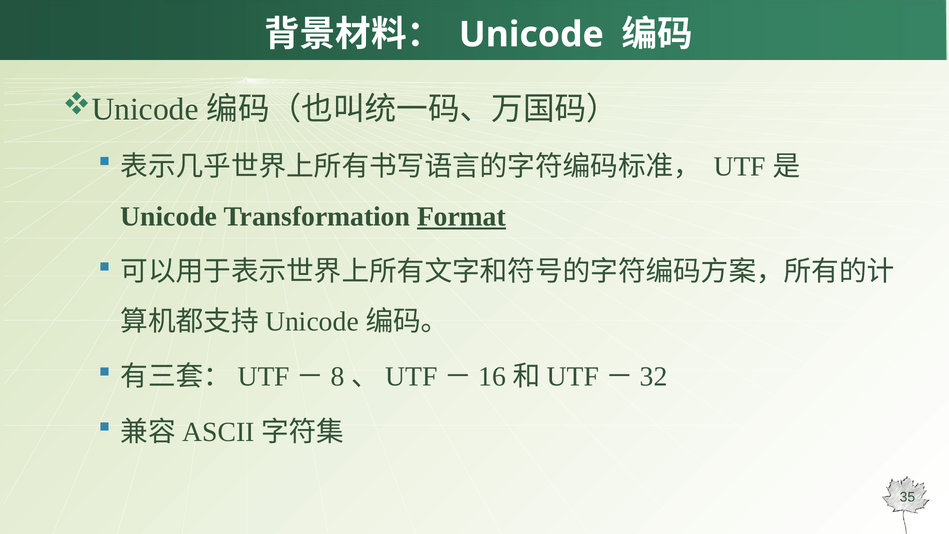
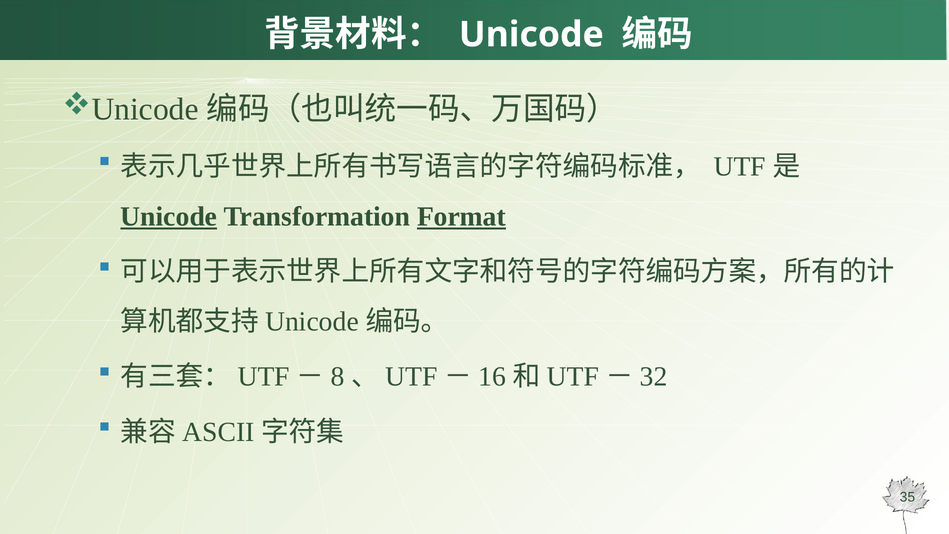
Unicode underline: none -> present (169, 216)
